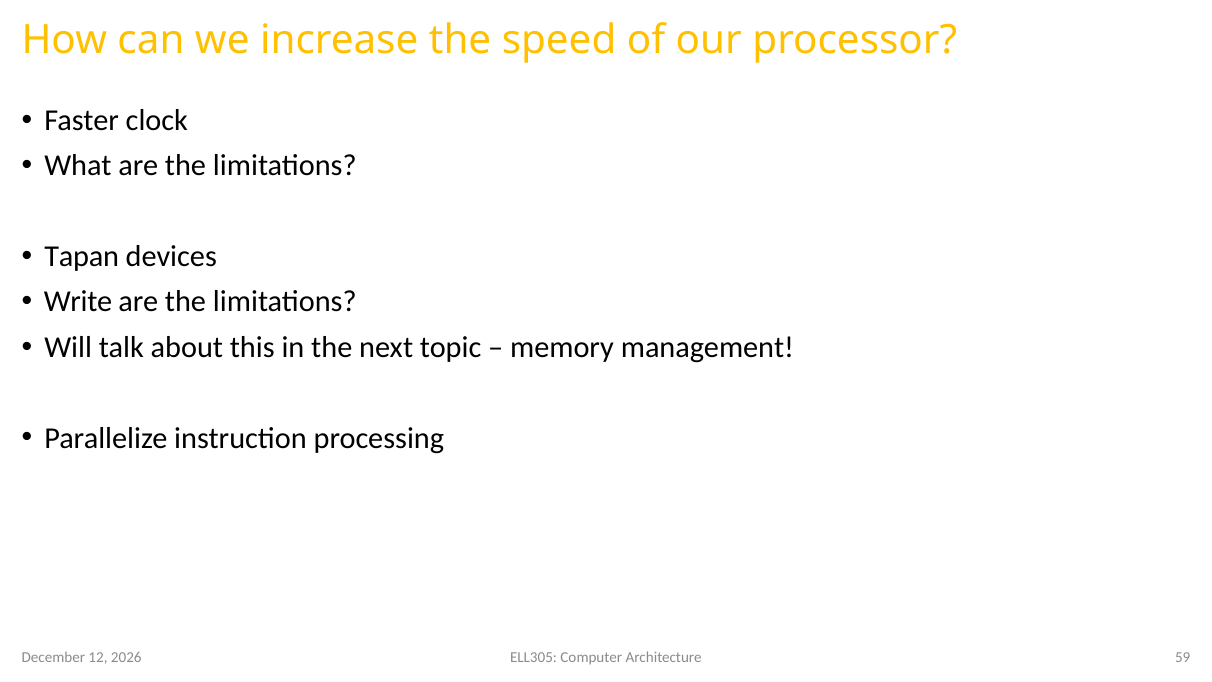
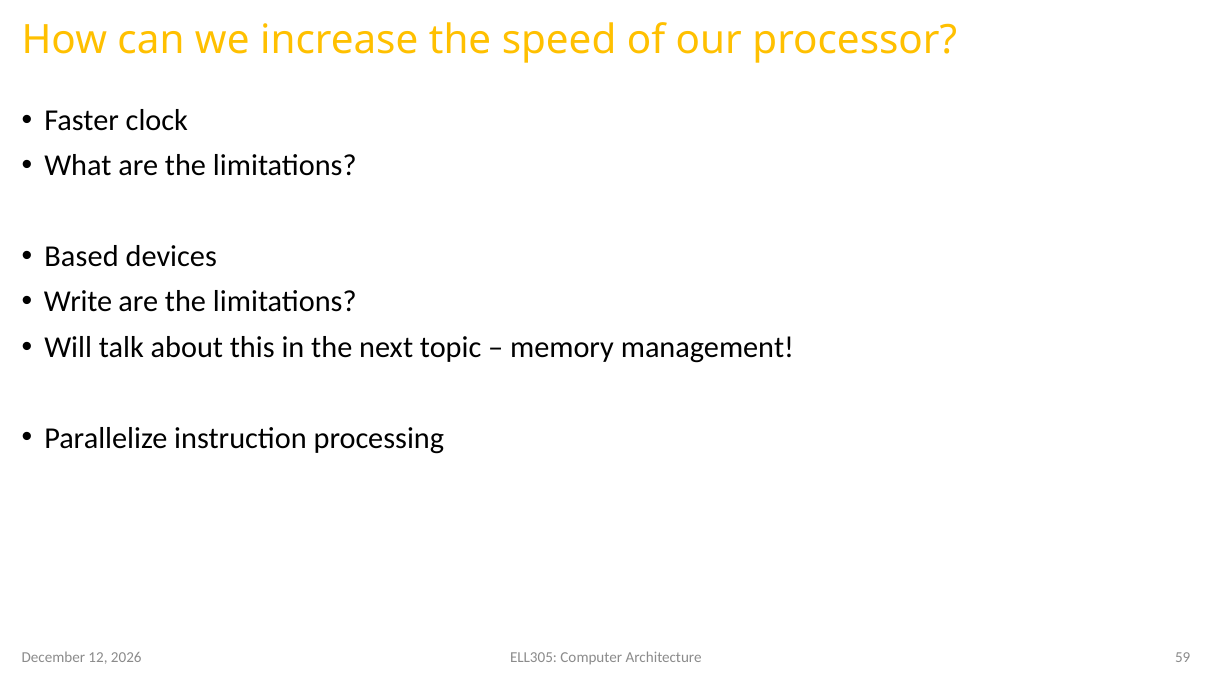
Tapan: Tapan -> Based (82, 257)
